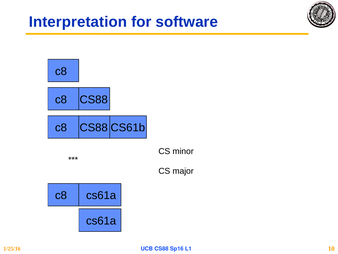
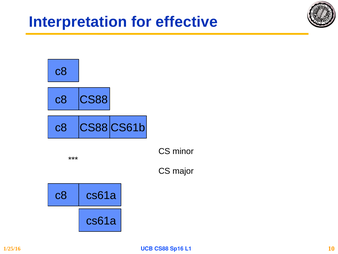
software: software -> effective (187, 22)
